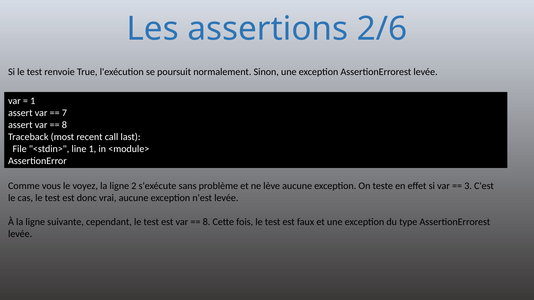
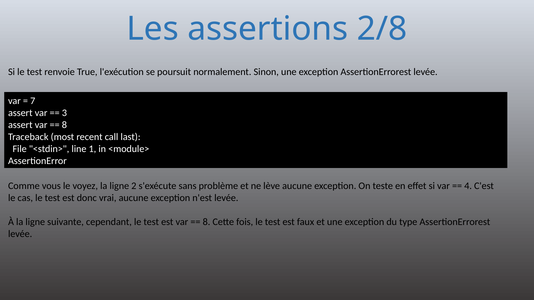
2/6: 2/6 -> 2/8 (382, 29)
1: 1 -> 7 (33, 101)
7: 7 -> 3 (64, 113)
3: 3 -> 4 (468, 186)
